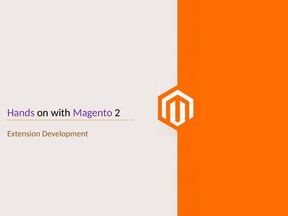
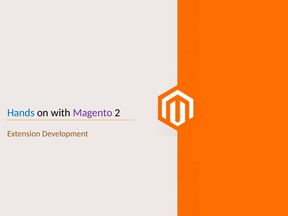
Hands colour: purple -> blue (21, 113)
